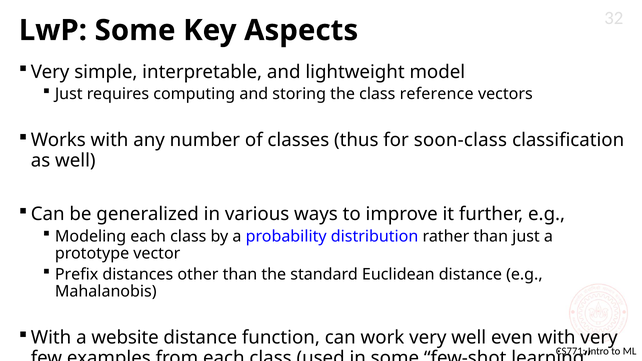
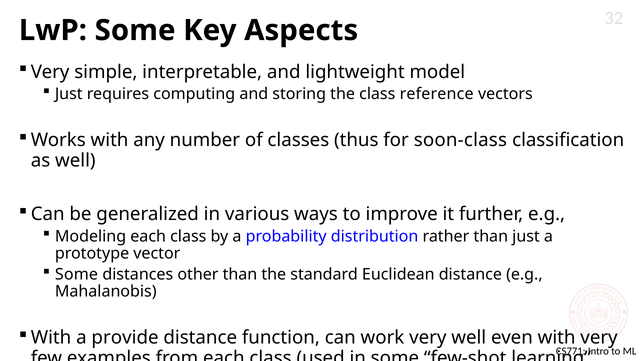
Prefix: Prefix -> Some (76, 274)
website: website -> provide (125, 338)
